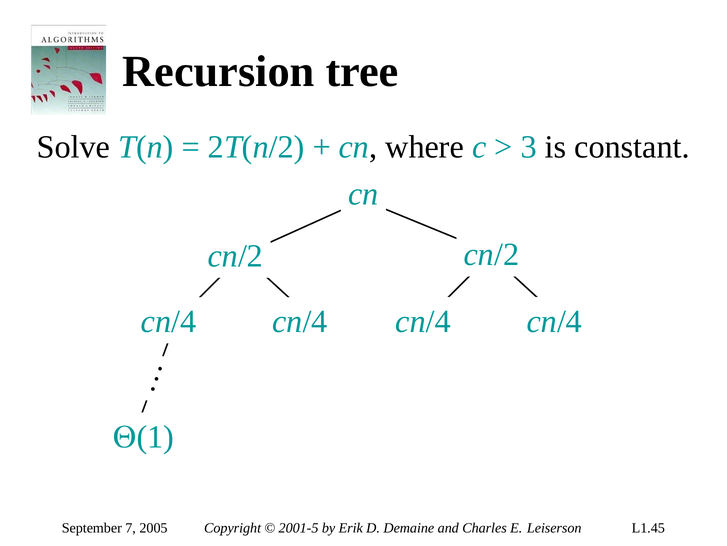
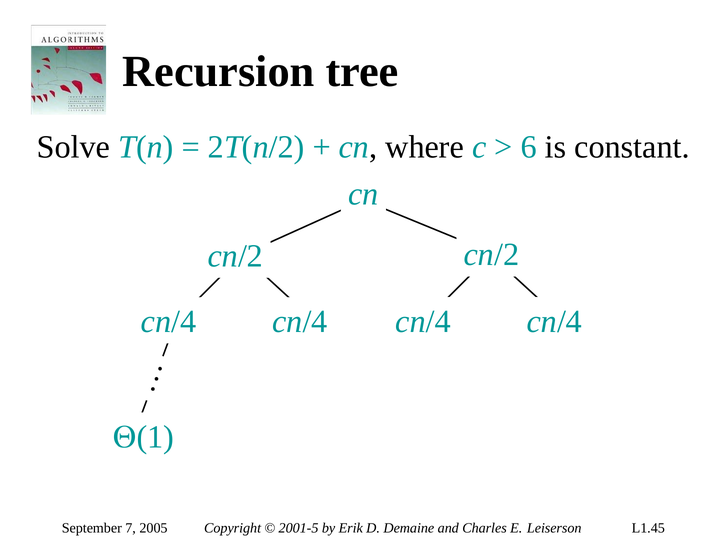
3: 3 -> 6 (529, 147)
